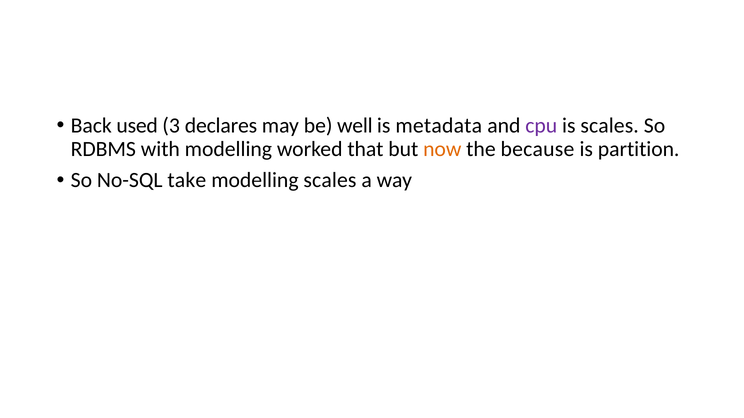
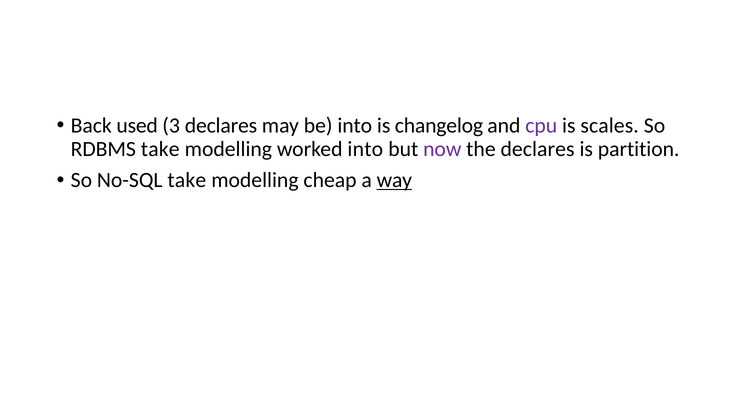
be well: well -> into (355, 126)
metadata: metadata -> changelog (439, 126)
RDBMS with: with -> take (160, 149)
worked that: that -> into (365, 149)
now colour: orange -> purple (442, 149)
the because: because -> declares (538, 149)
modelling scales: scales -> cheap (330, 180)
way underline: none -> present (394, 180)
